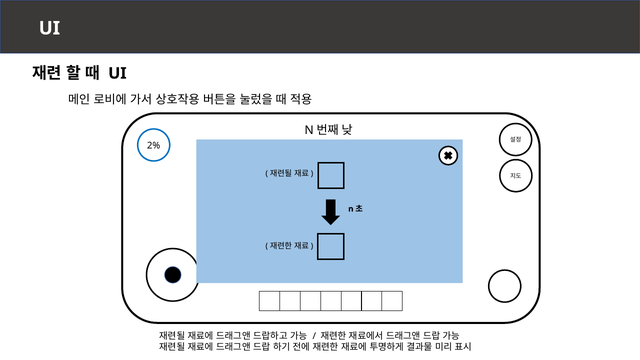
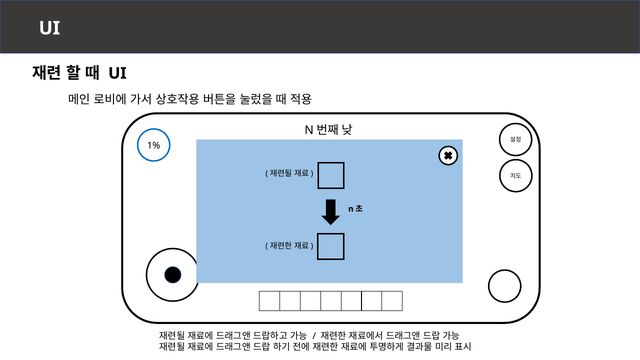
2%: 2% -> 1% (154, 146)
